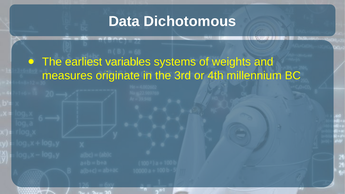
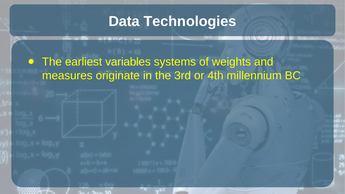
Dichotomous: Dichotomous -> Technologies (190, 21)
